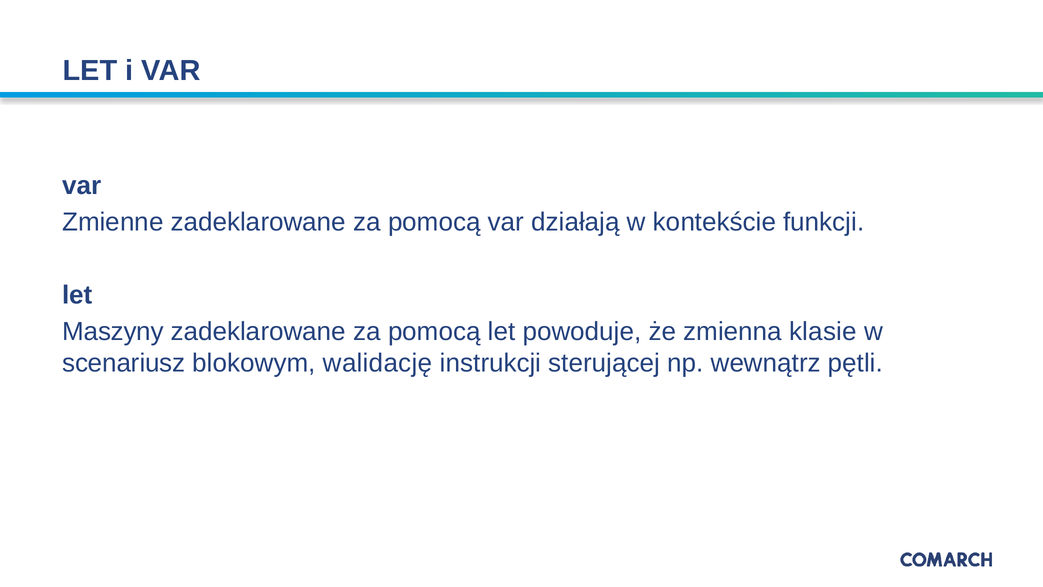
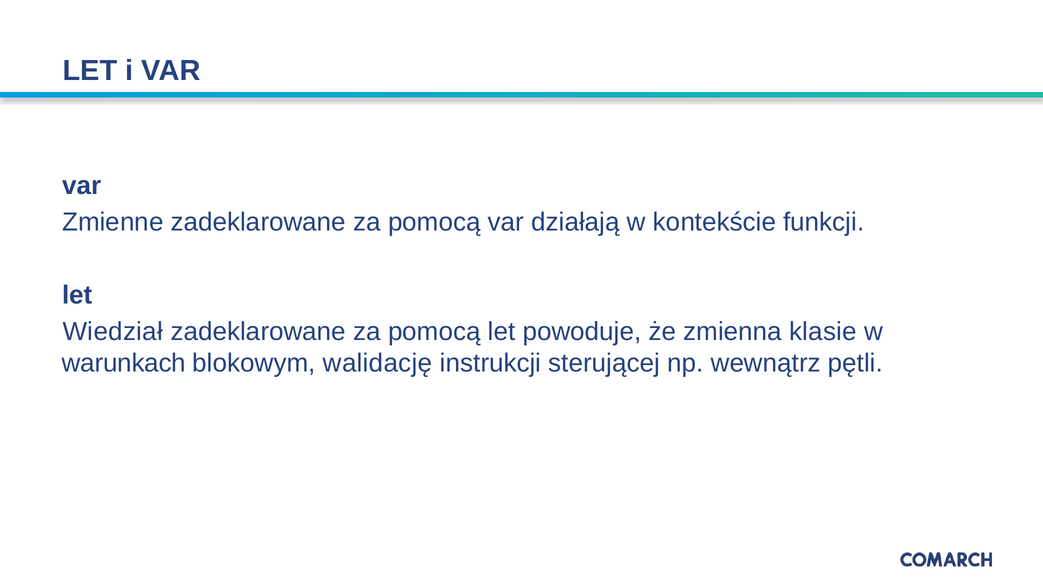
Maszyny: Maszyny -> Wiedział (113, 332)
scenariusz: scenariusz -> warunkach (124, 363)
